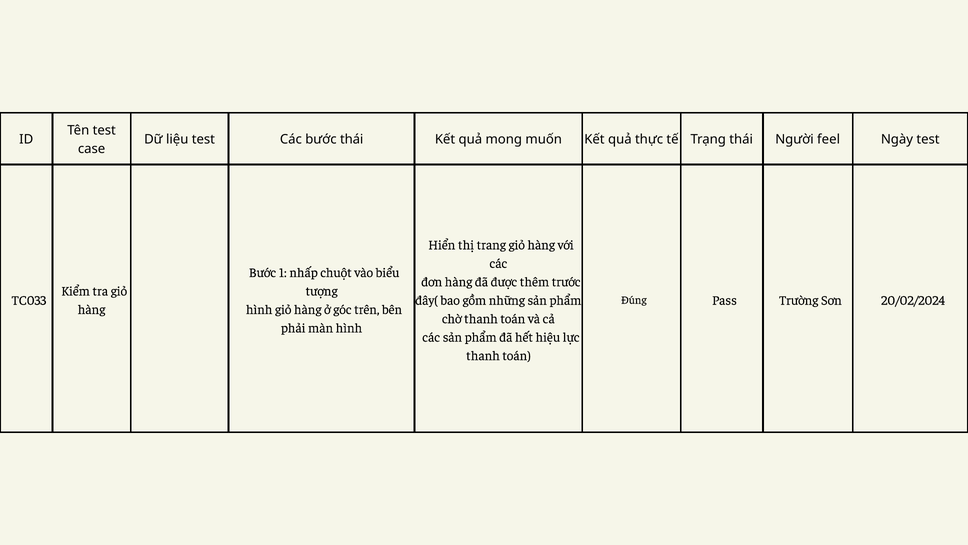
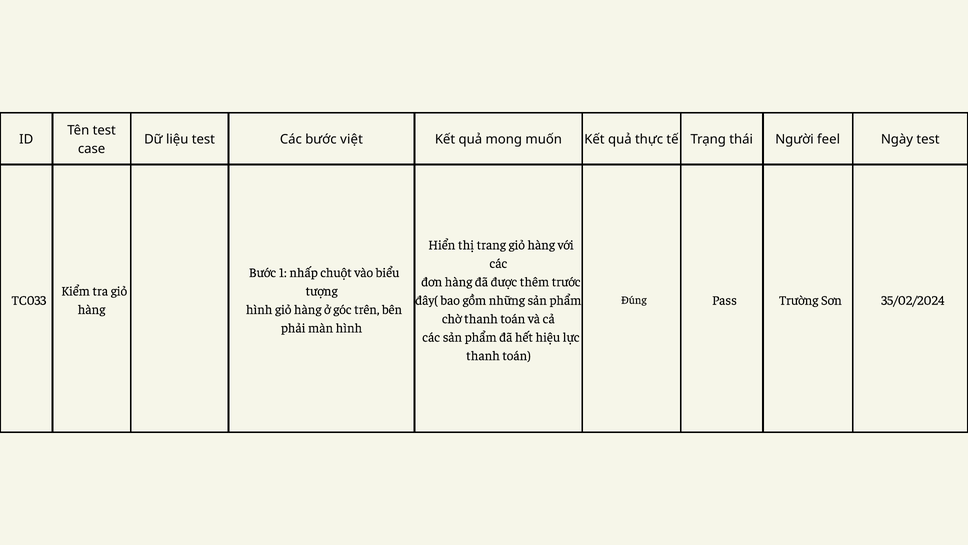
bước thái: thái -> việt (352, 140)
20/02/2024: 20/02/2024 -> 35/02/2024 (913, 300)
